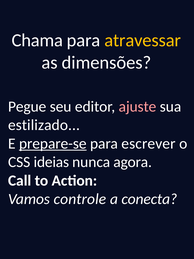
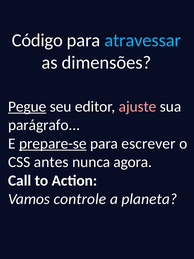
Chama: Chama -> Código (37, 40)
atravessar colour: yellow -> light blue (143, 40)
Pegue underline: none -> present (27, 106)
estilizado: estilizado -> parágrafo (44, 125)
ideias: ideias -> antes (51, 162)
conecta: conecta -> planeta (149, 199)
